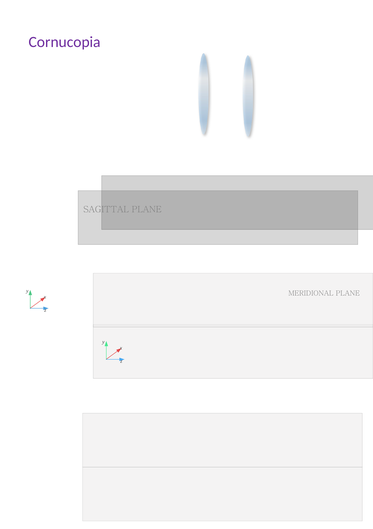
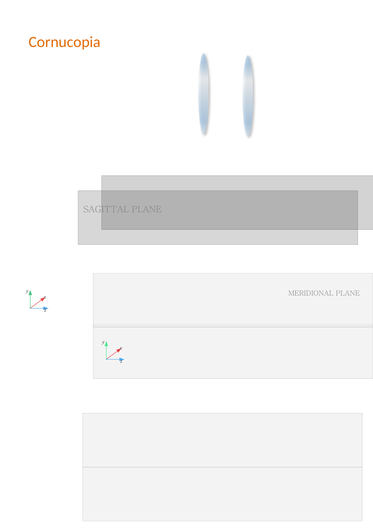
Cornucopia colour: purple -> orange (65, 42)
